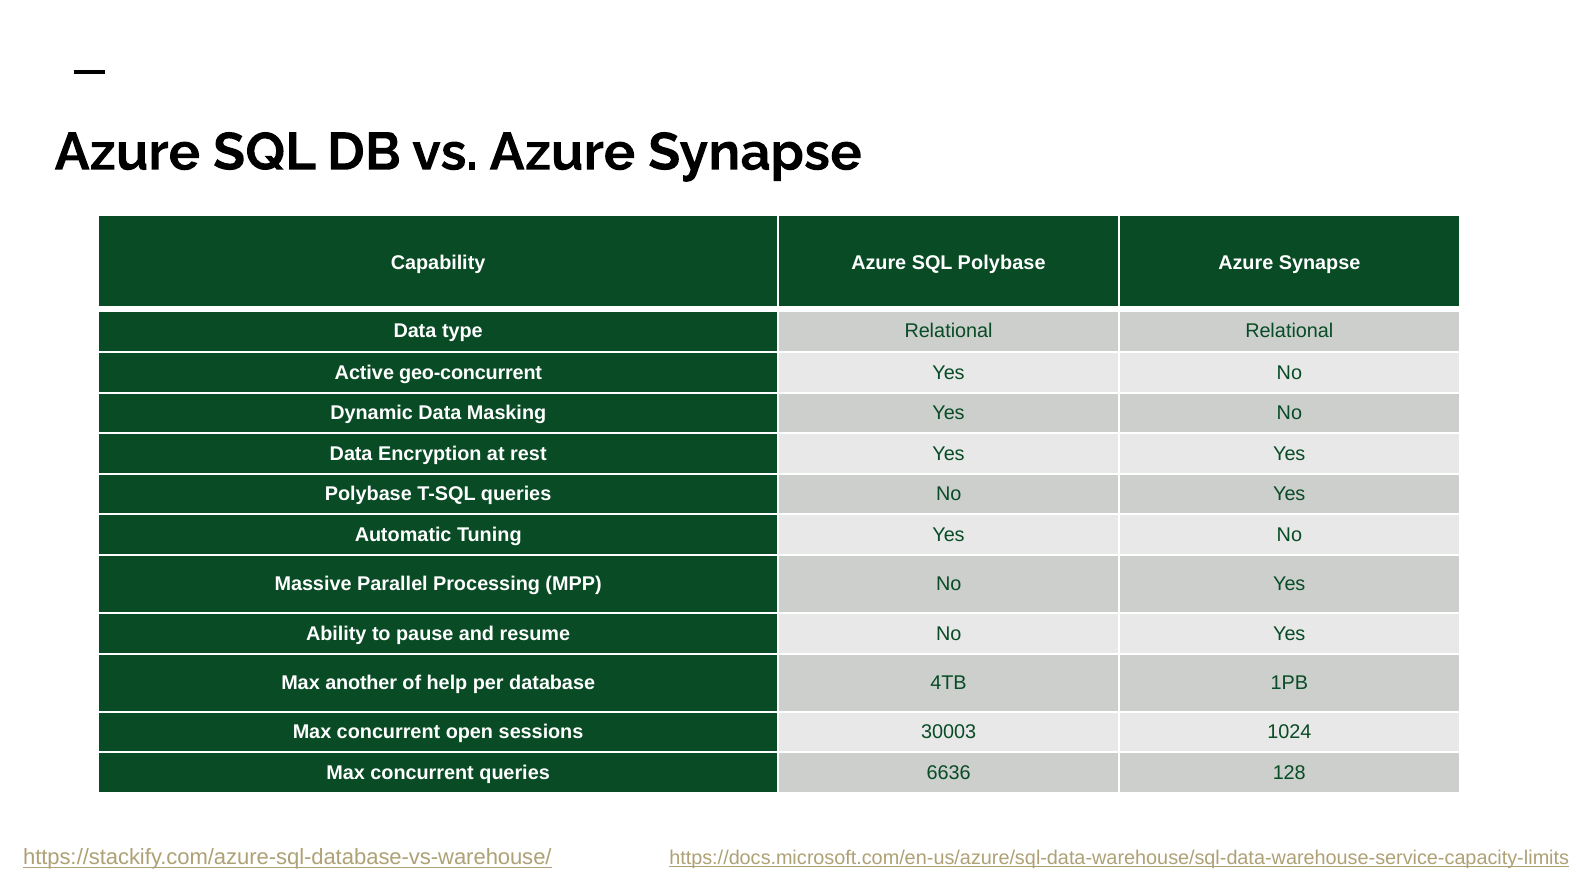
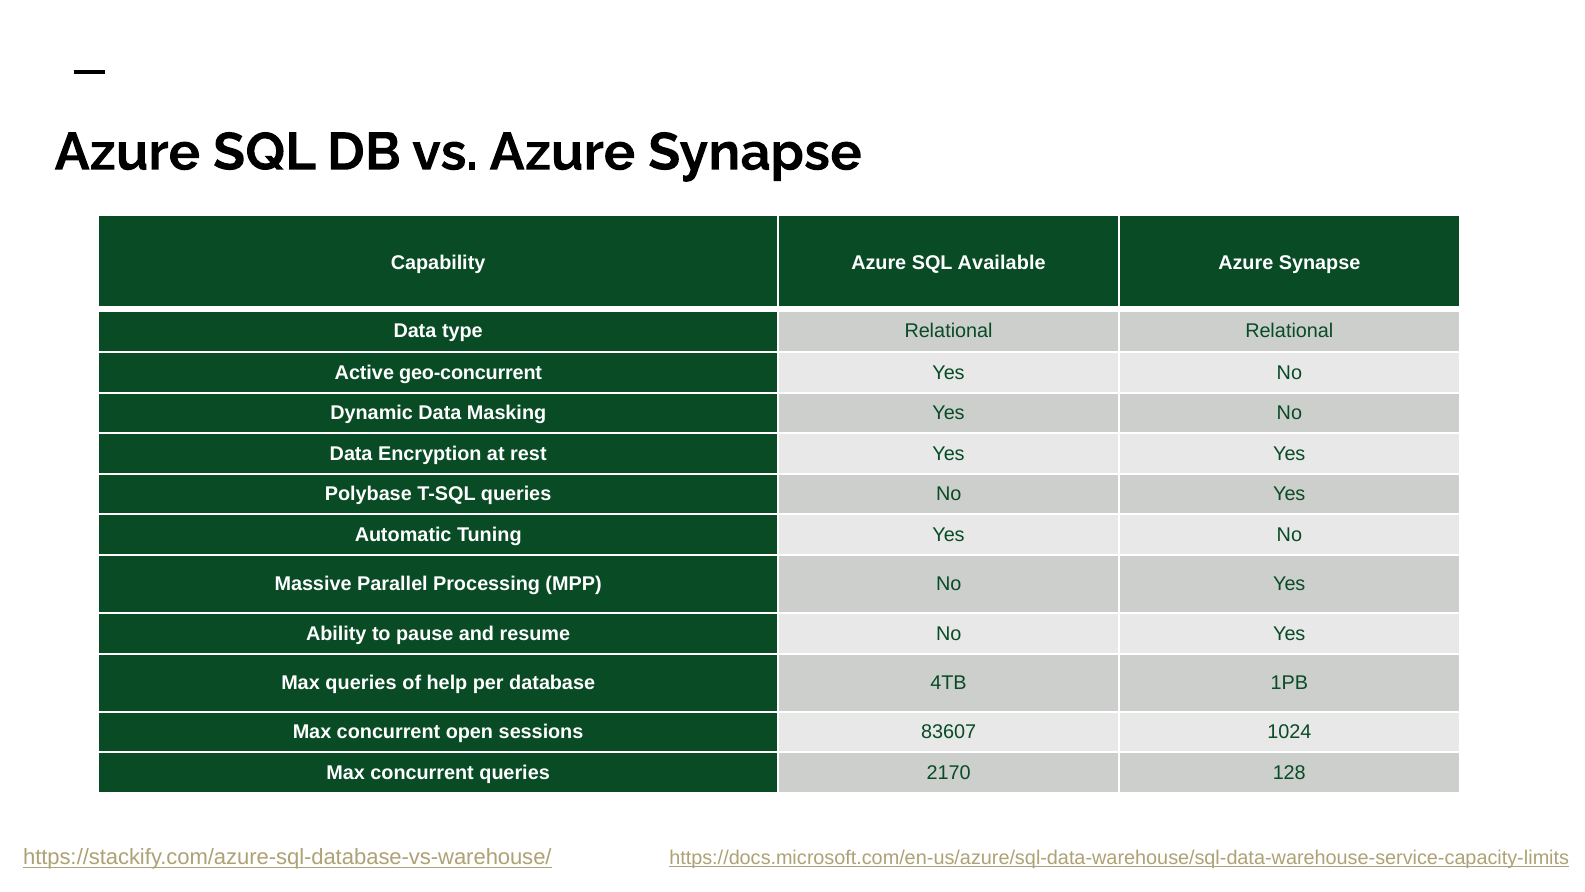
SQL Polybase: Polybase -> Available (1002, 263)
Max another: another -> queries (361, 683)
30003: 30003 -> 83607 (949, 732)
6636: 6636 -> 2170 (949, 773)
